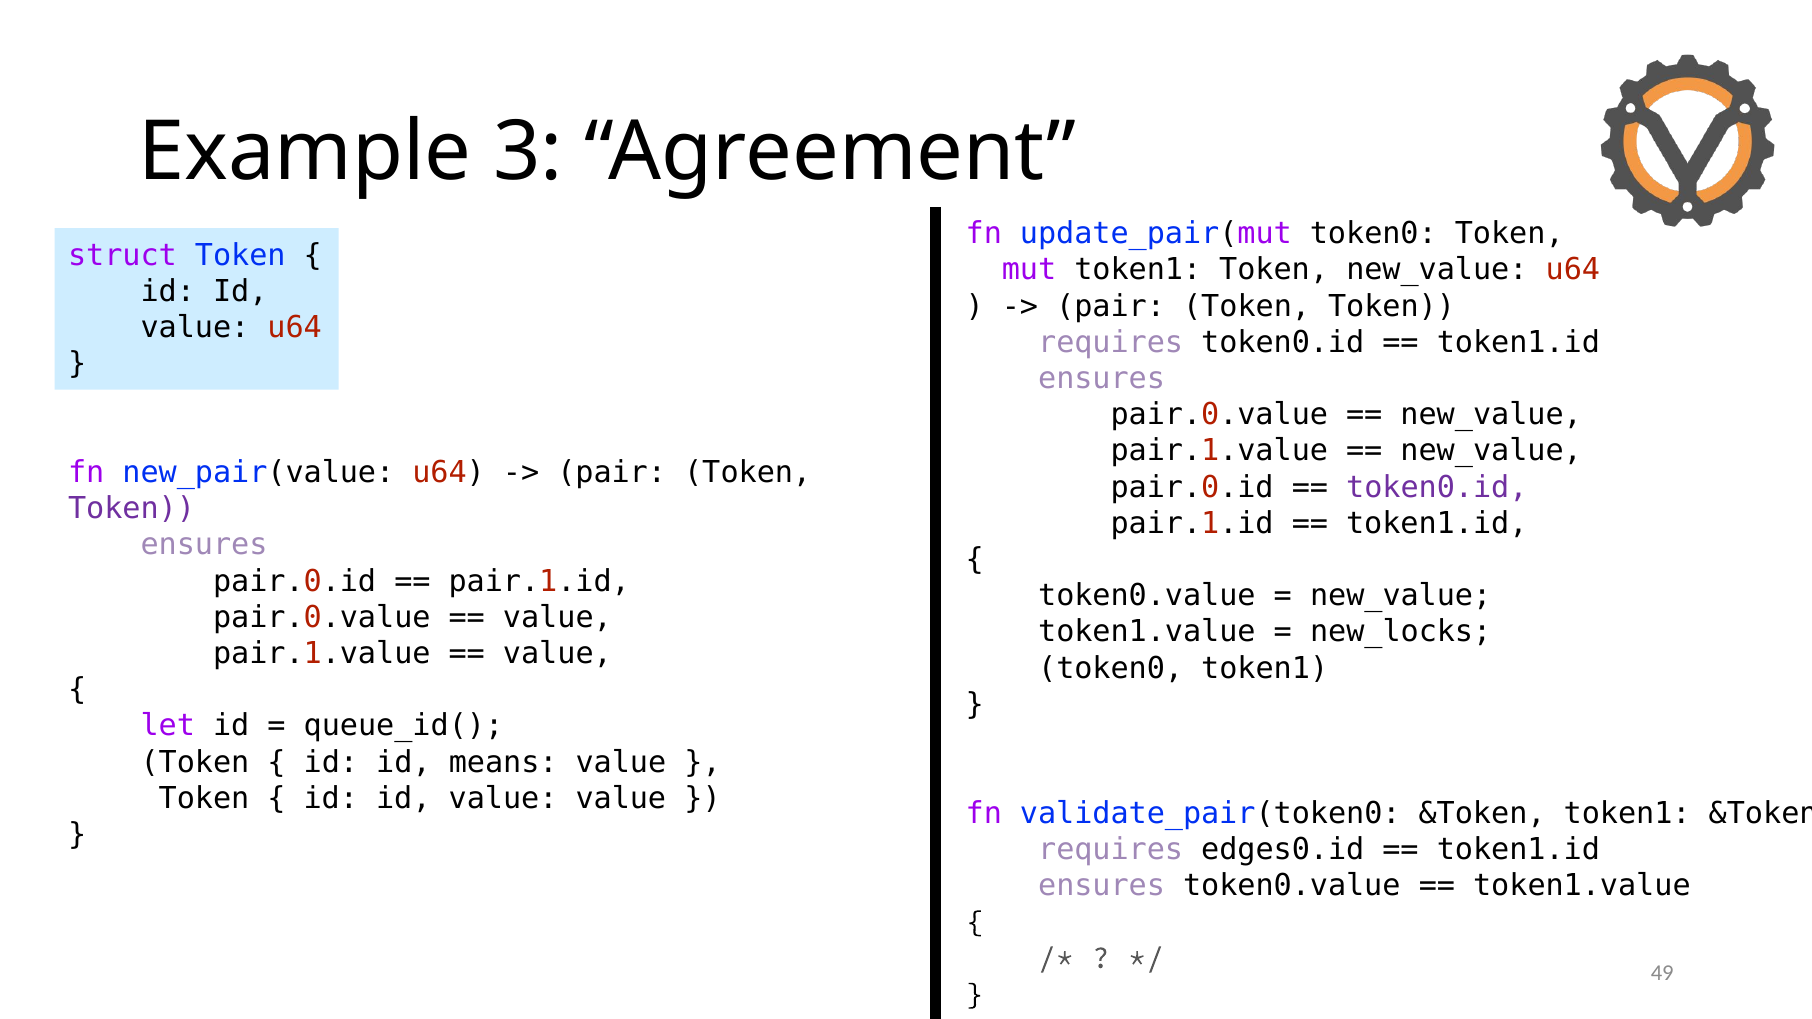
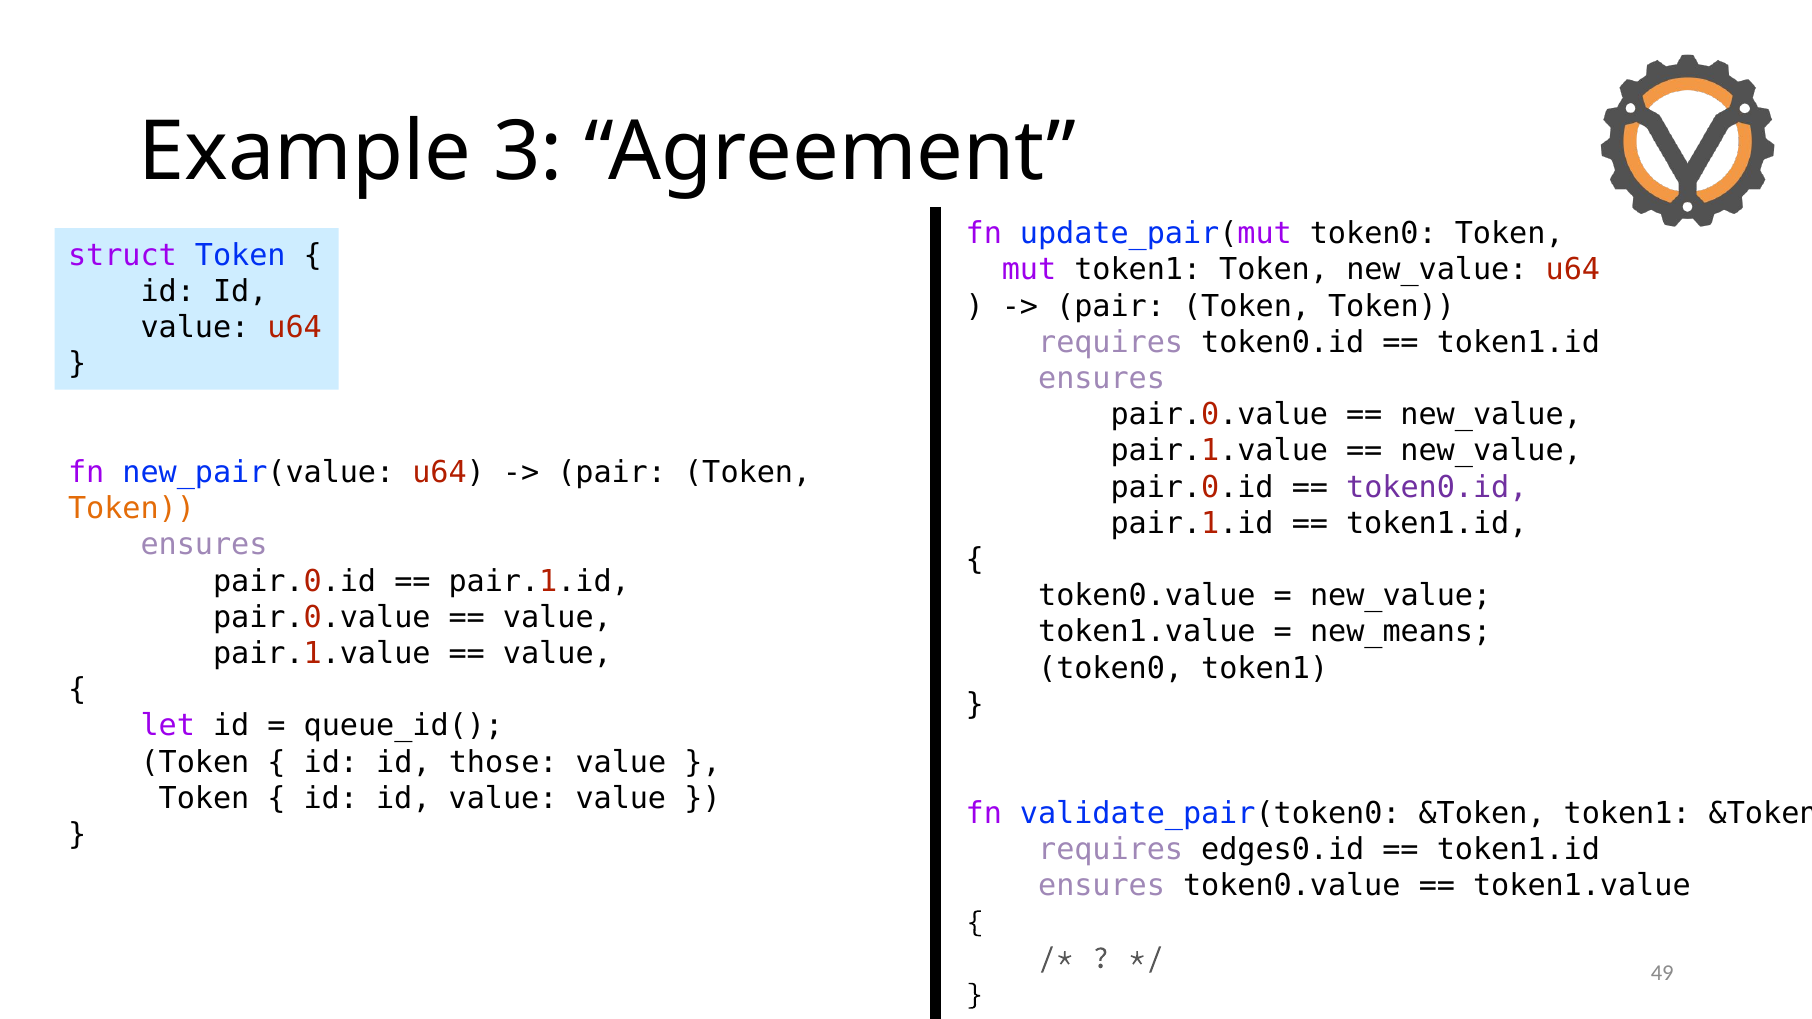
Token colour: purple -> orange (132, 509)
new_locks: new_locks -> new_means (1401, 632)
means: means -> those (503, 762)
